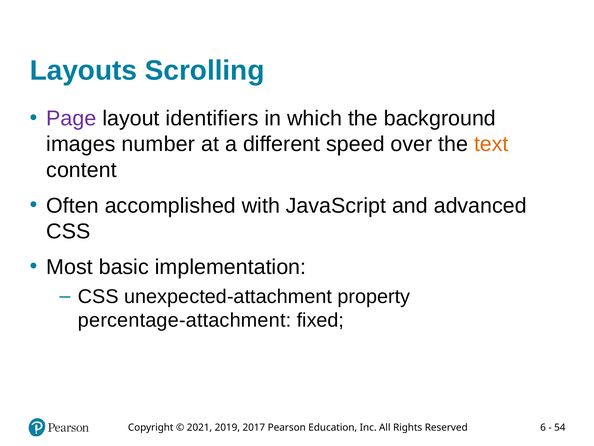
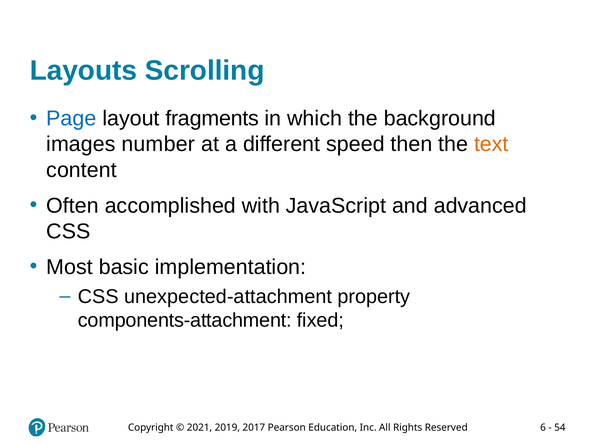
Page colour: purple -> blue (71, 118)
identifiers: identifiers -> fragments (212, 118)
over: over -> then (411, 144)
percentage-attachment: percentage-attachment -> components-attachment (185, 320)
